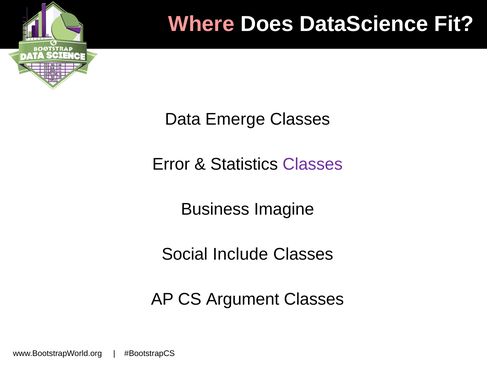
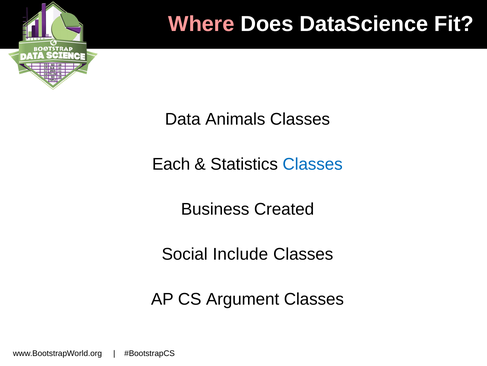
Emerge: Emerge -> Animals (235, 119)
Error: Error -> Each (171, 164)
Classes colour: purple -> blue (313, 164)
Imagine: Imagine -> Created (284, 209)
